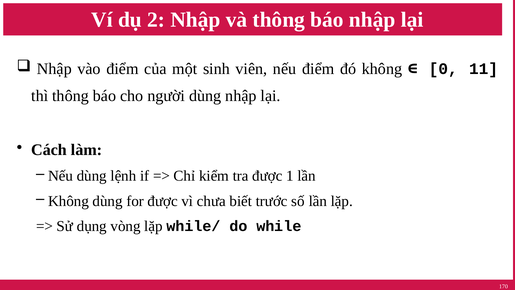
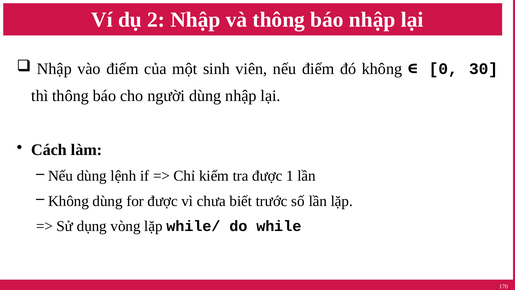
11: 11 -> 30 (484, 69)
